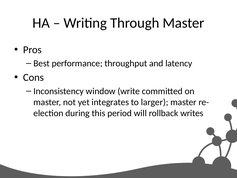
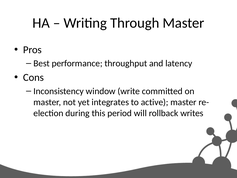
larger: larger -> active (155, 102)
